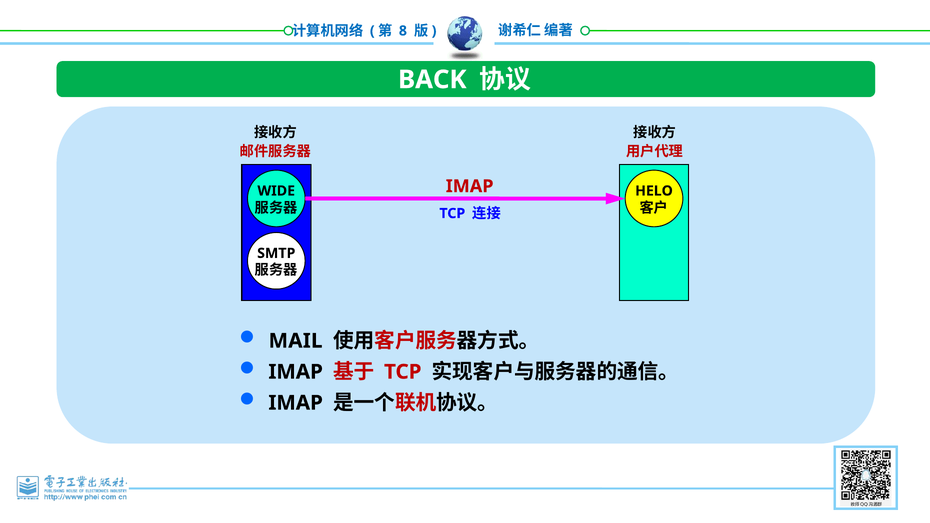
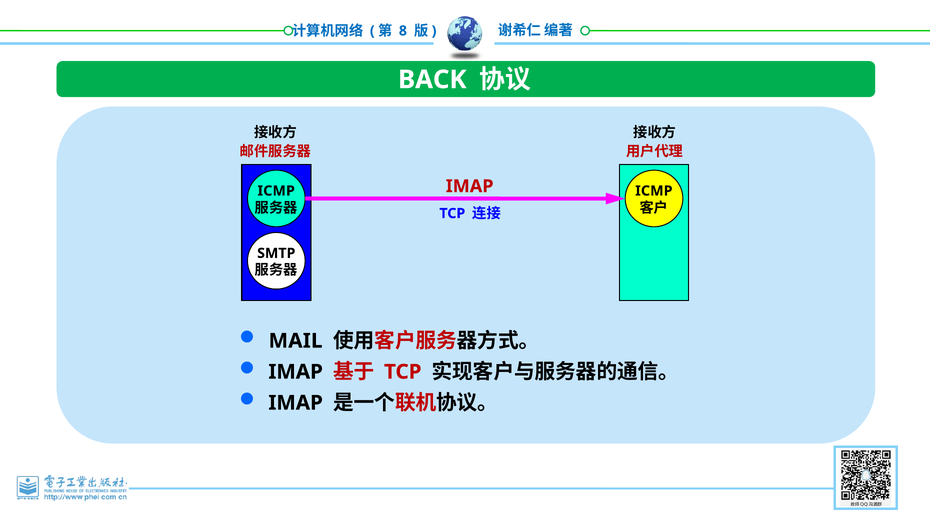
WIDE: WIDE -> ICMP (276, 191)
HELO: HELO -> ICMP (654, 191)
